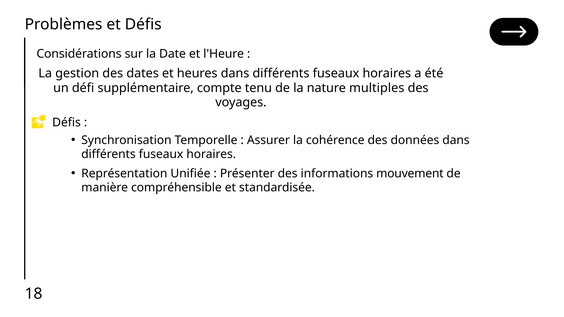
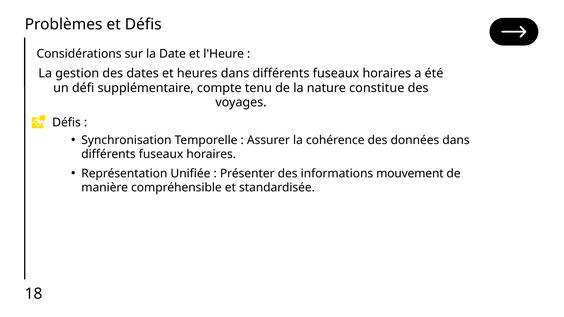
multiples: multiples -> constitue (377, 88)
